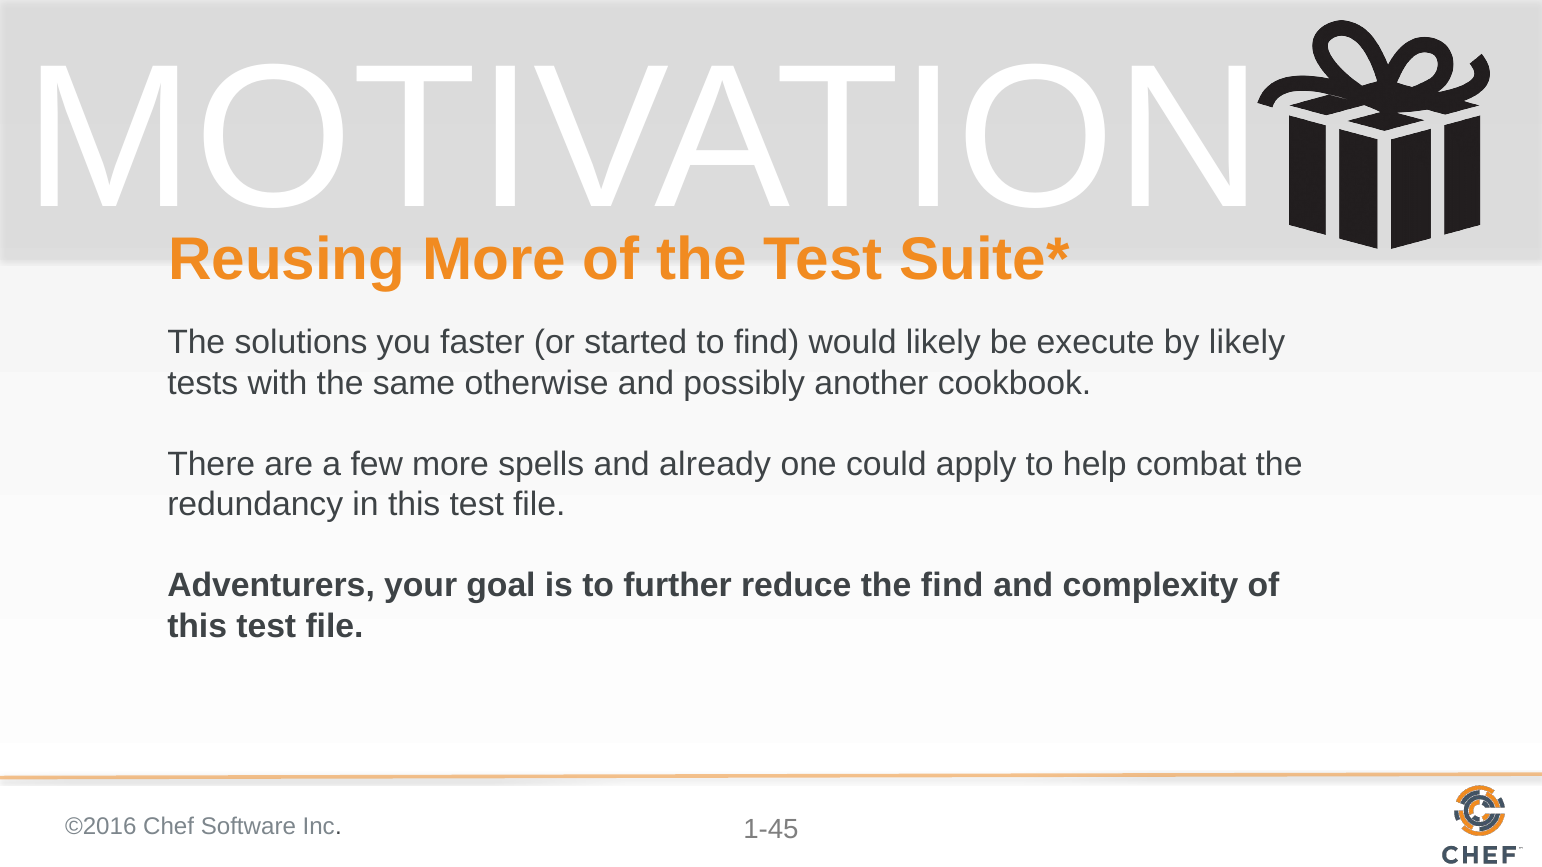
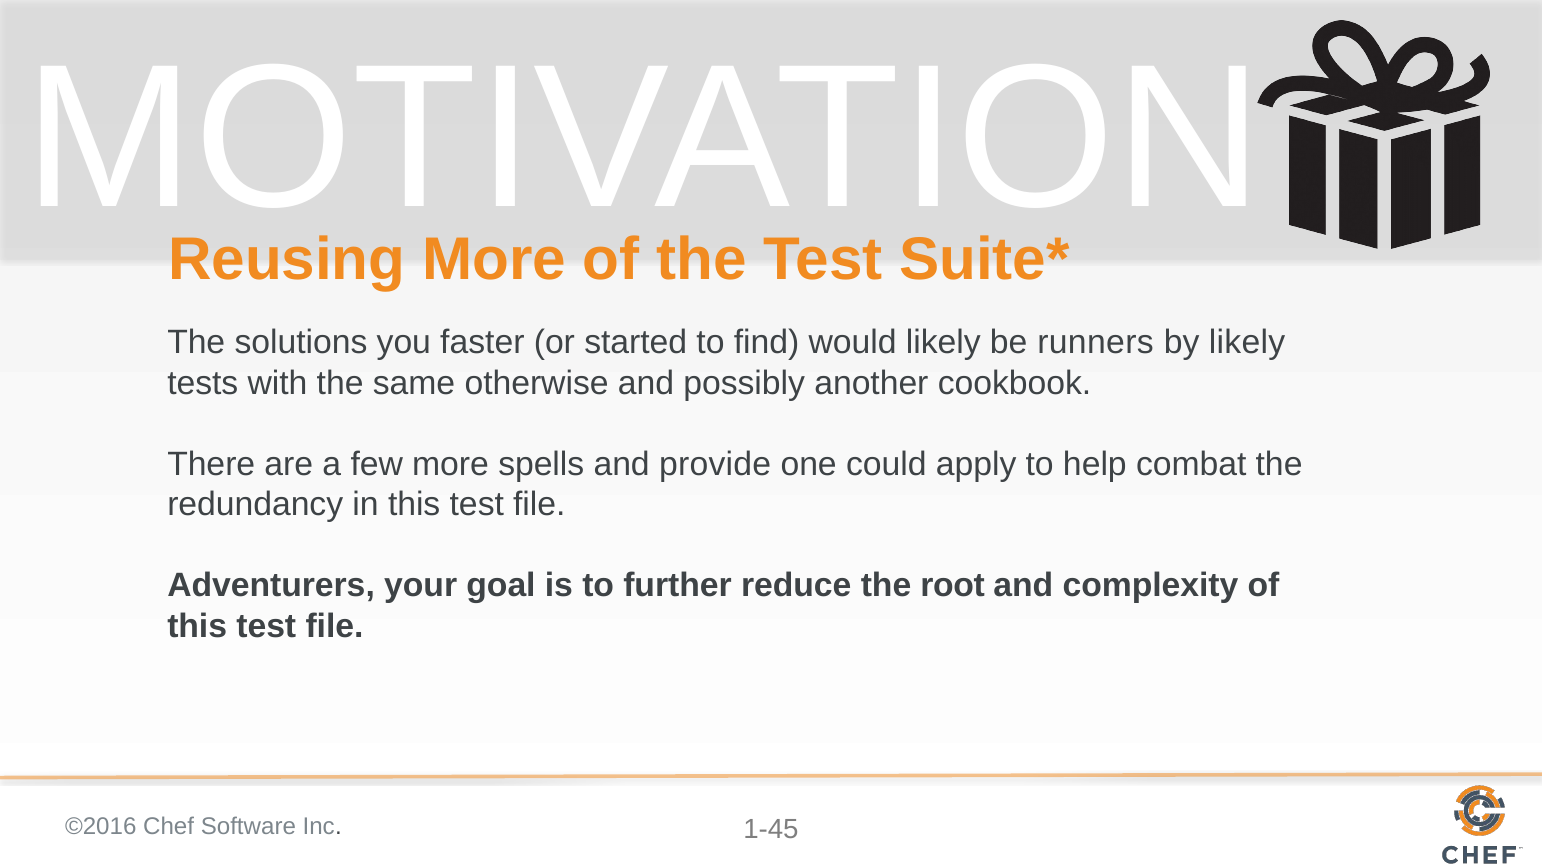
execute: execute -> runners (1095, 343)
already: already -> provide (715, 464)
the find: find -> root (953, 586)
